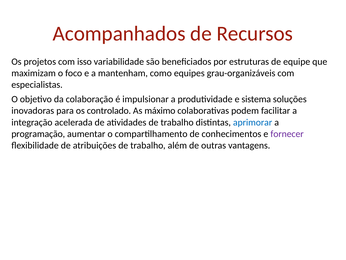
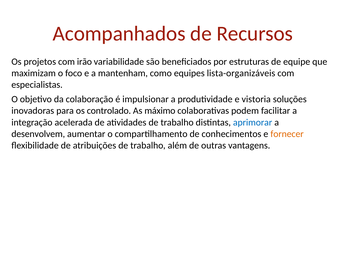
isso: isso -> irão (84, 62)
grau-organizáveis: grau-organizáveis -> lista-organizáveis (241, 73)
sistema: sistema -> vistoria (256, 99)
programação: programação -> desenvolvem (38, 134)
fornecer colour: purple -> orange (287, 134)
